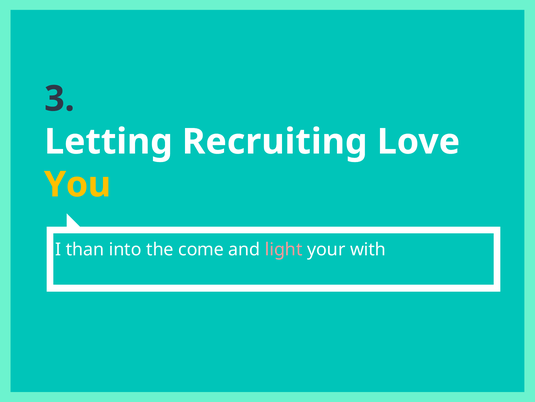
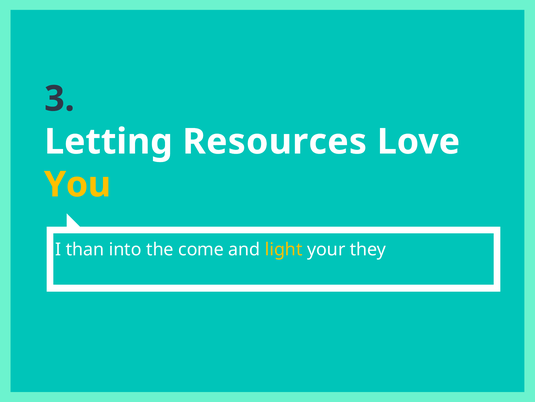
Recruiting: Recruiting -> Resources (275, 141)
light colour: pink -> yellow (284, 249)
with: with -> they (368, 249)
